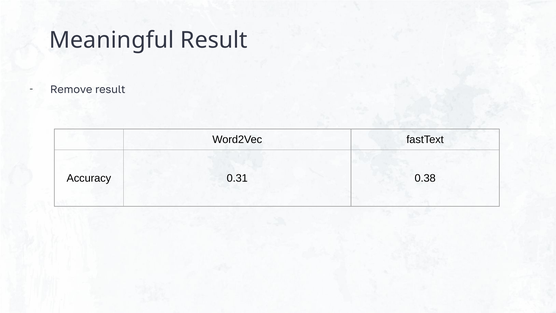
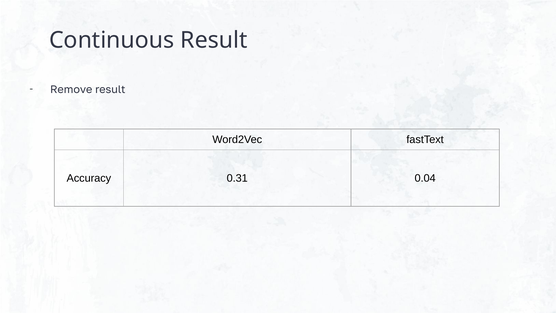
Meaningful: Meaningful -> Continuous (112, 40)
0.38: 0.38 -> 0.04 (425, 178)
